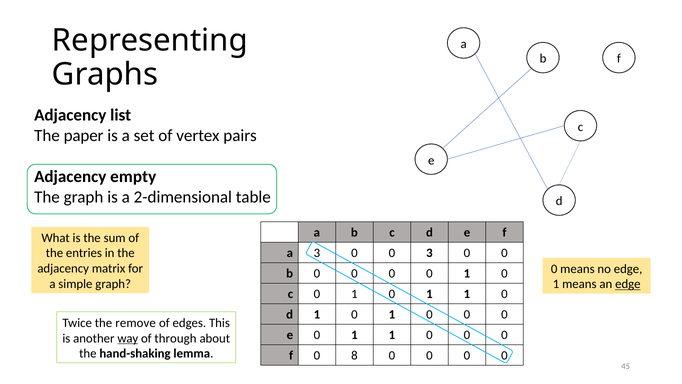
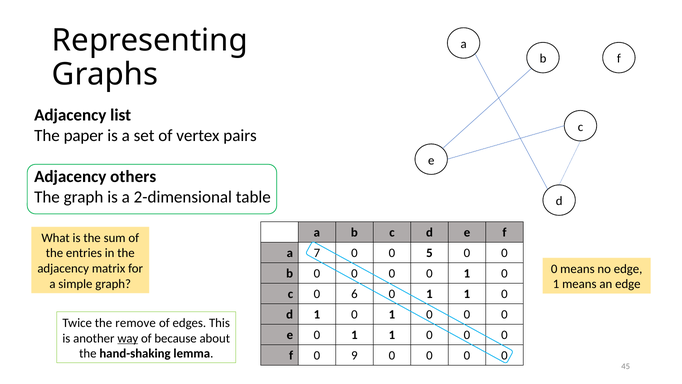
empty: empty -> others (133, 176)
a 3: 3 -> 7 (317, 253)
0 3: 3 -> 5 (429, 253)
edge underline: present -> none (628, 284)
c 0 1: 1 -> 6 (354, 294)
through: through -> because (176, 338)
8: 8 -> 9 (354, 355)
